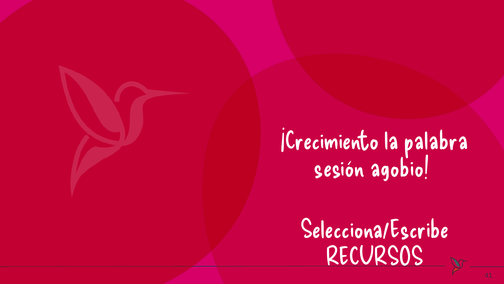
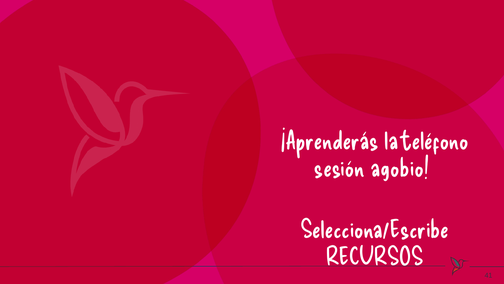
¡Crecimiento: ¡Crecimiento -> ¡Aprenderás (330, 141)
palabra: palabra -> teléfono (436, 141)
